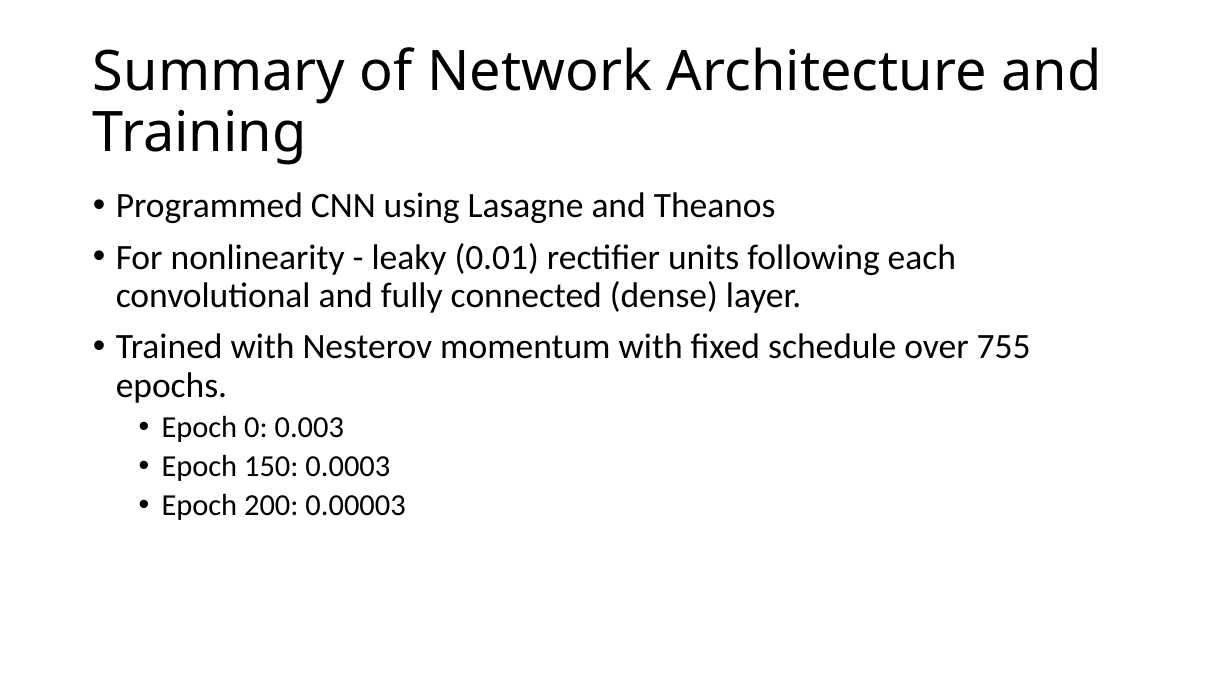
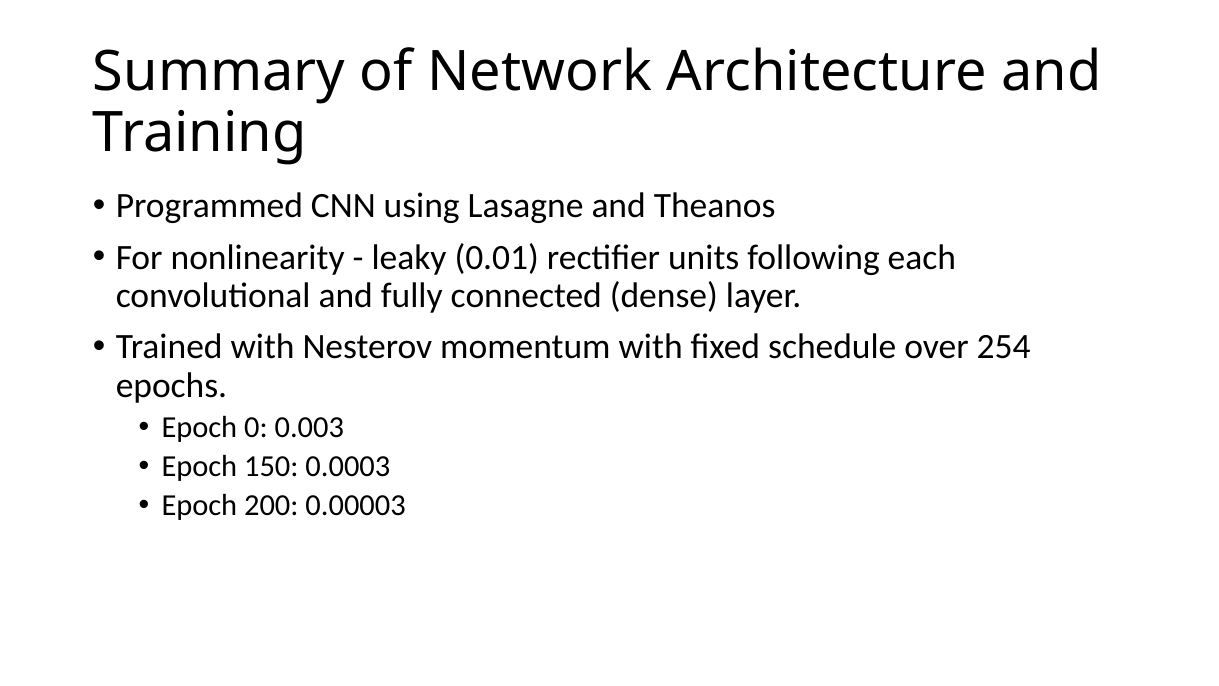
755: 755 -> 254 (1004, 347)
